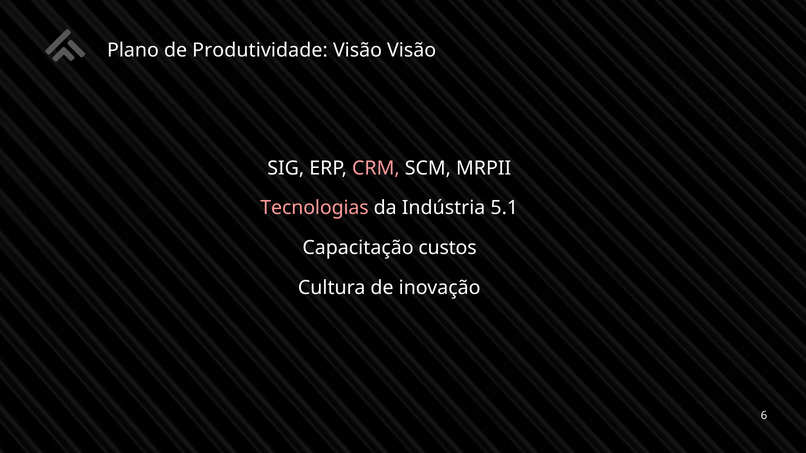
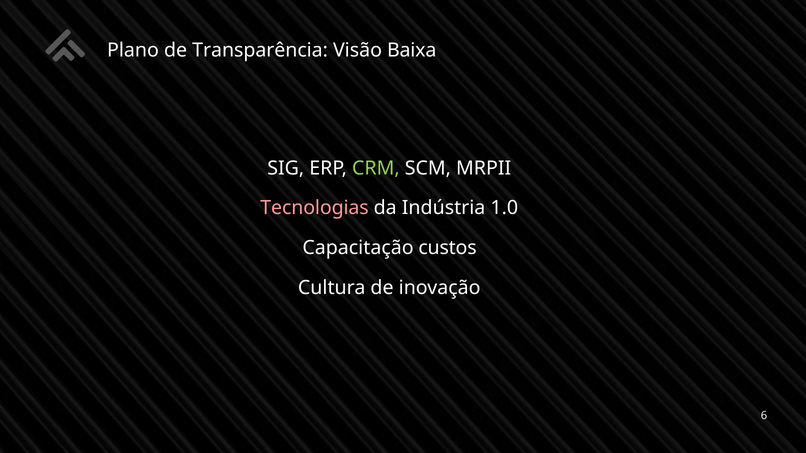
Produtividade: Produtividade -> Transparência (260, 51)
Visão Visão: Visão -> Baixa (412, 51)
CRM colour: pink -> light green (376, 168)
5.1: 5.1 -> 1.0 (504, 208)
